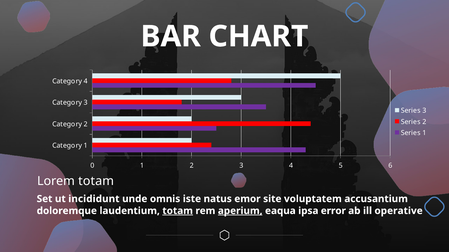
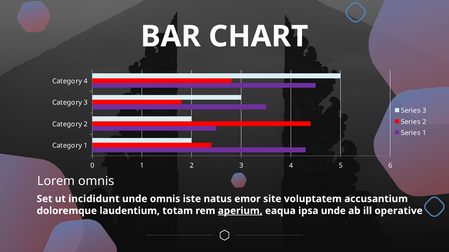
Lorem totam: totam -> omnis (96, 182)
totam underline: present -> none (178, 211)
ipsa error: error -> unde (333, 211)
